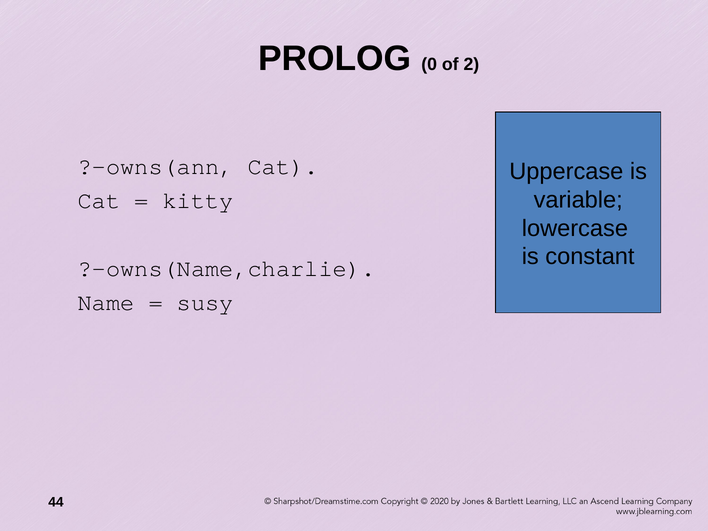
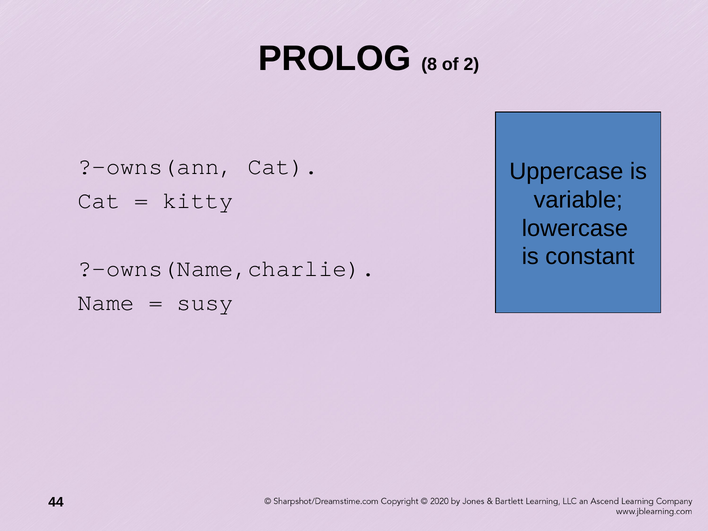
0: 0 -> 8 (429, 64)
